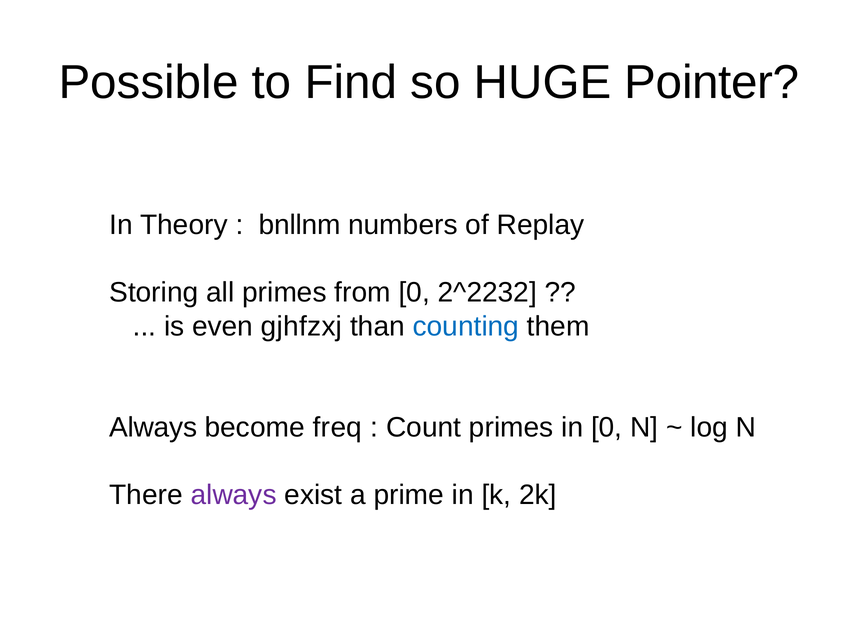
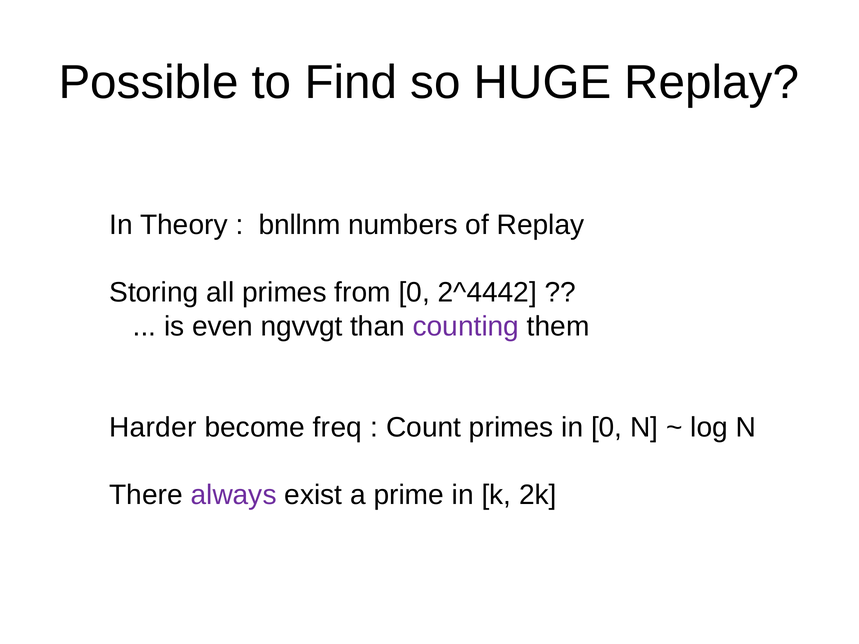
HUGE Pointer: Pointer -> Replay (712, 83)
2^2232: 2^2232 -> 2^4442 (487, 293)
gjhfzxj: gjhfzxj -> ngvvgt (302, 326)
counting colour: blue -> purple (466, 326)
Always: Always -> Harder (153, 428)
